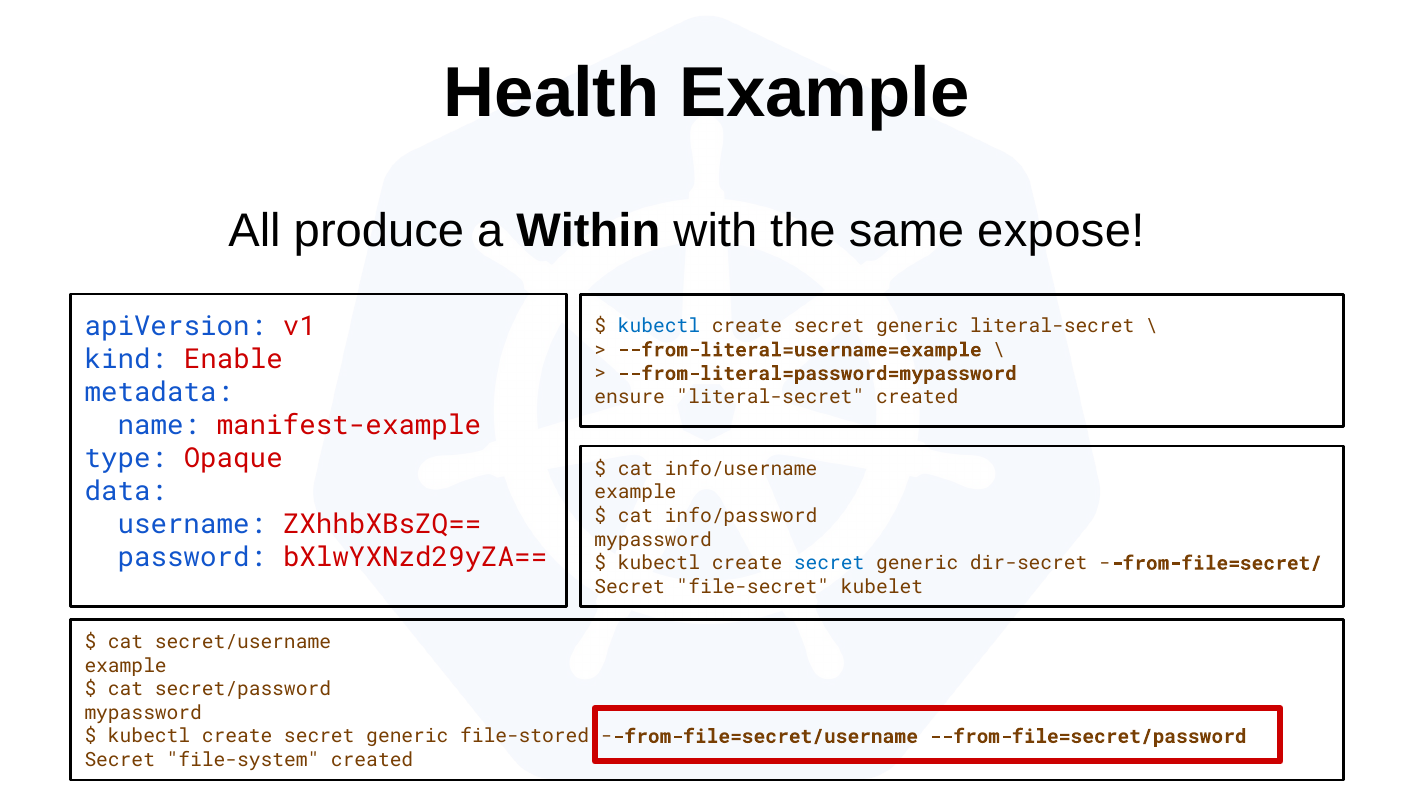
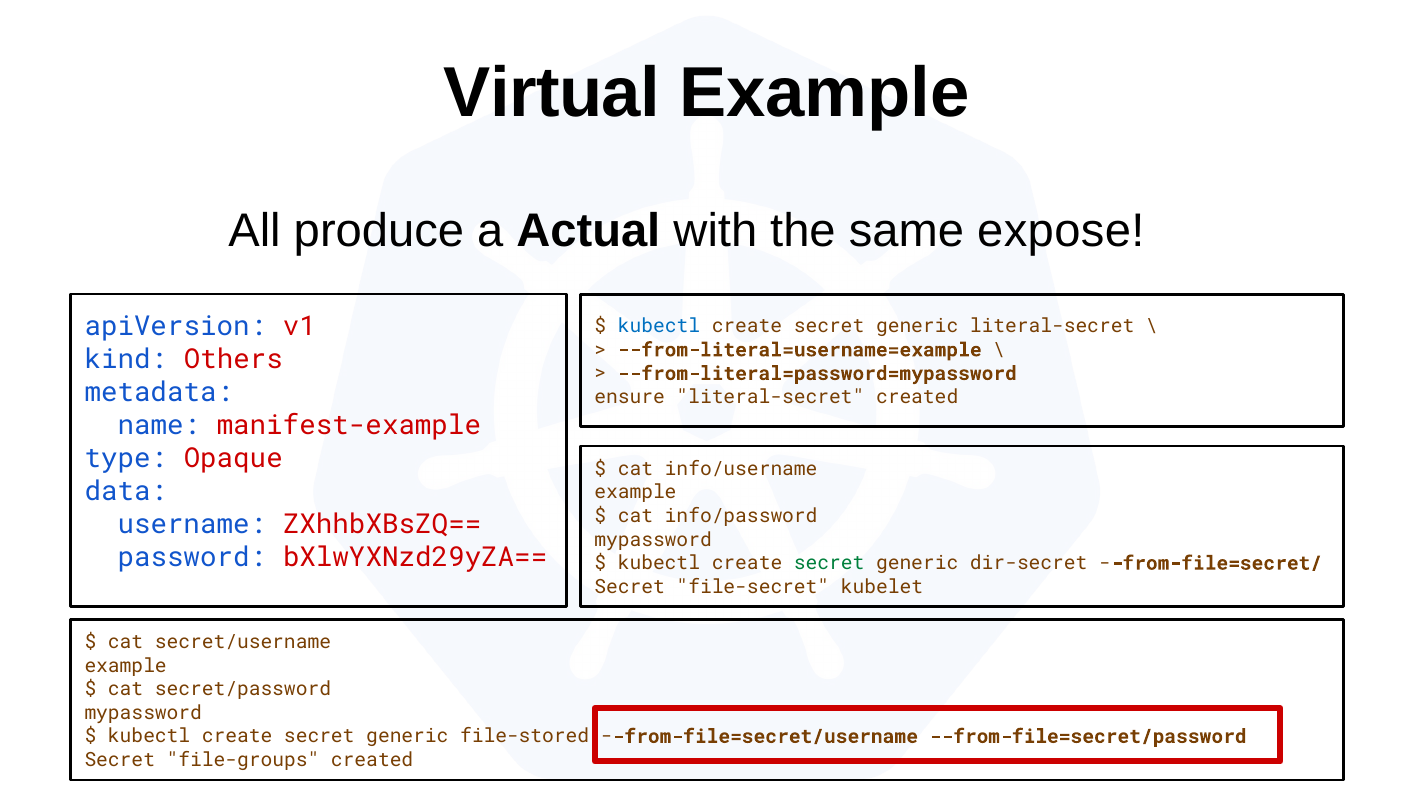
Health: Health -> Virtual (552, 93)
Within: Within -> Actual (588, 232)
Enable: Enable -> Others (233, 360)
secret colour: blue -> green (829, 563)
file-system: file-system -> file-groups (243, 760)
